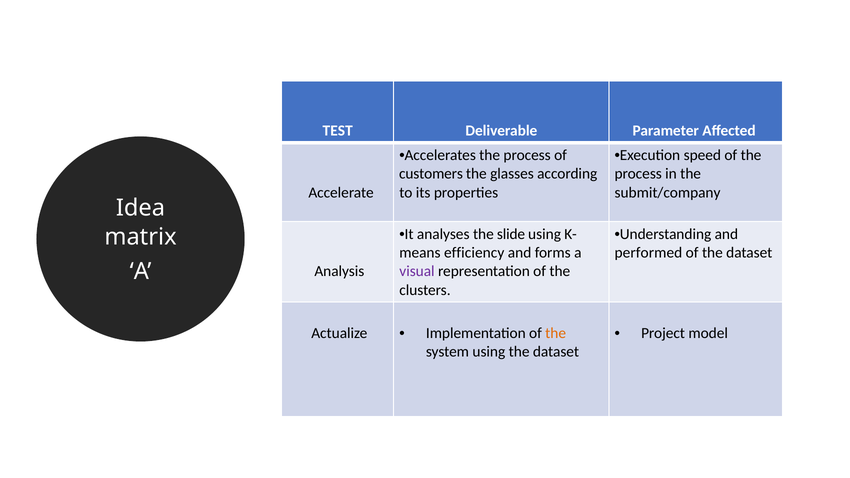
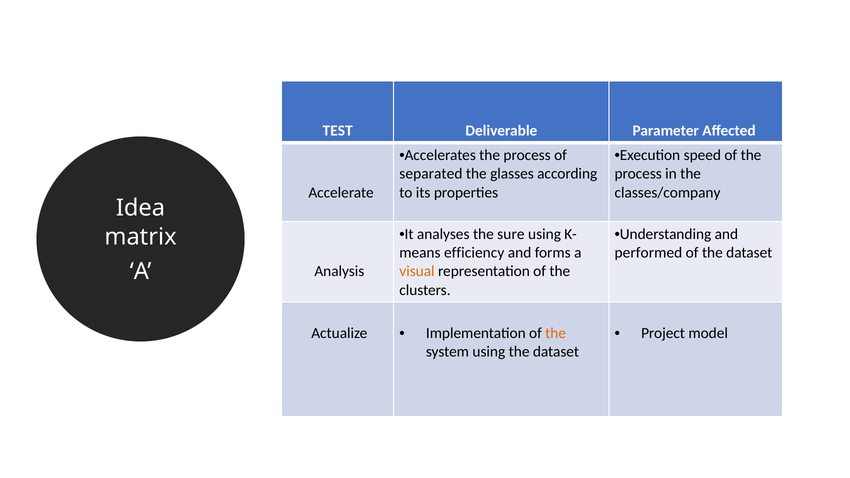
customers: customers -> separated (431, 174)
submit/company: submit/company -> classes/company (668, 193)
slide: slide -> sure (511, 234)
visual colour: purple -> orange (417, 271)
